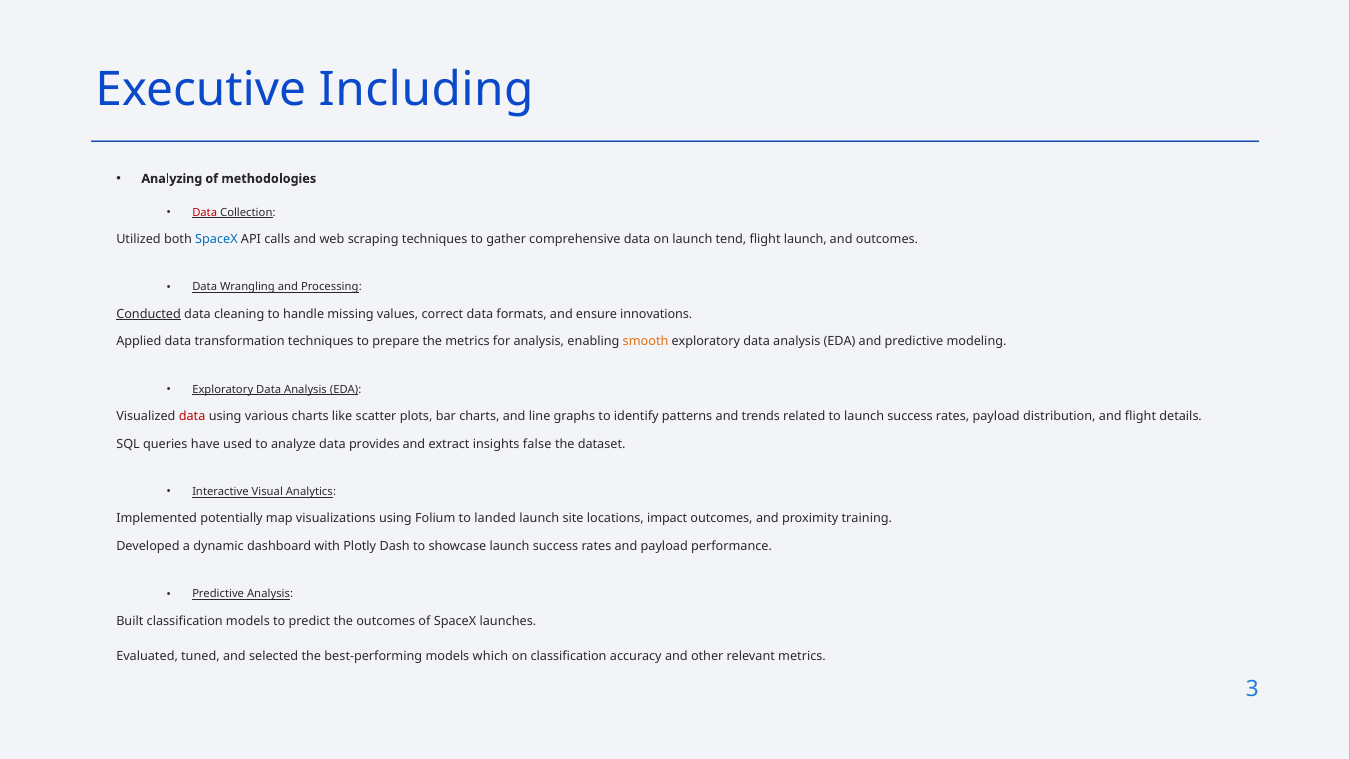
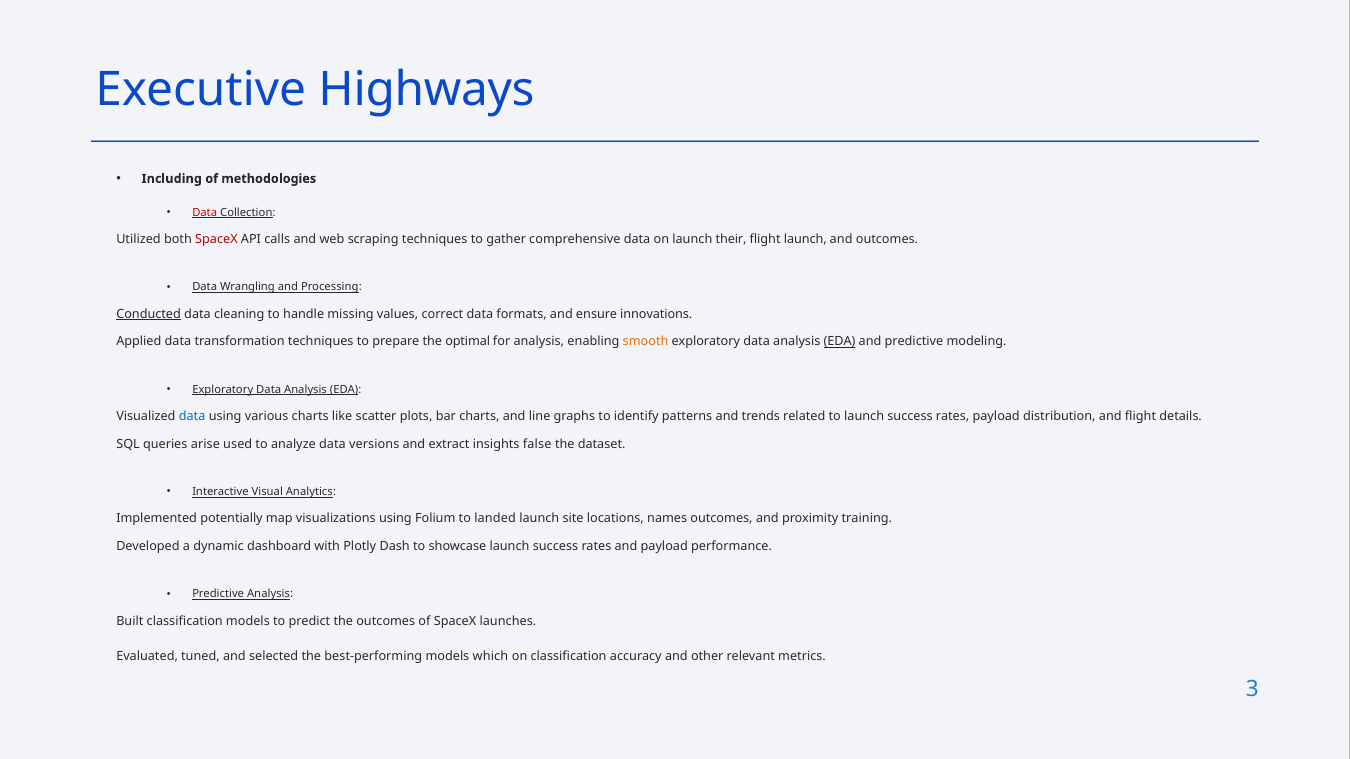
Including: Including -> Highways (427, 90)
Analyzing: Analyzing -> Including (172, 179)
SpaceX colour: blue -> red (216, 239)
tend: tend -> their (731, 239)
the metrics: metrics -> optimal (468, 342)
EDA underline: none -> present (840, 342)
data colour: red -> blue (192, 417)
have: have -> arise (205, 444)
provides: provides -> versions (374, 444)
impact: impact -> names (667, 519)
